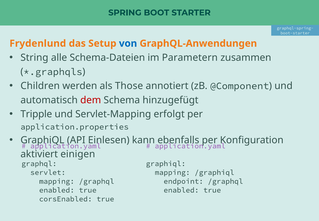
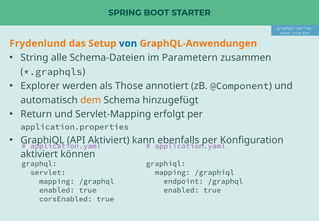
Children: Children -> Explorer (40, 86)
dem colour: red -> orange (91, 100)
Tripple: Tripple -> Return (36, 114)
API Einlesen: Einlesen -> Aktiviert (109, 140)
einigen: einigen -> können (78, 154)
